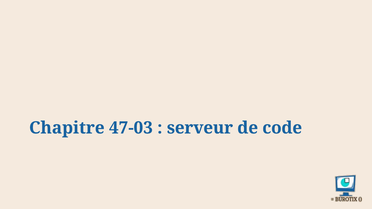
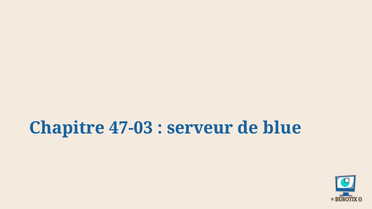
code: code -> blue (282, 128)
